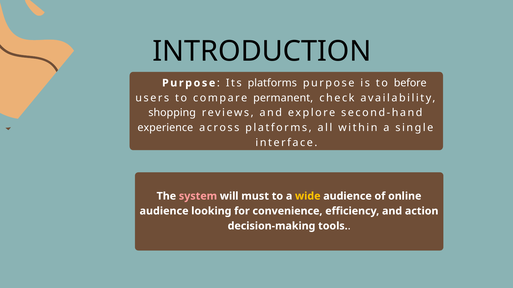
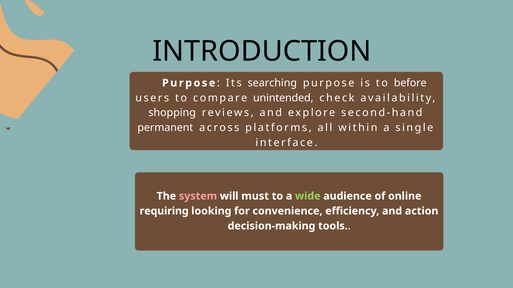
Its platforms: platforms -> searching (272, 83)
permanent: permanent -> unintended (283, 98)
experience: experience -> permanent (165, 128)
wide colour: yellow -> light green (308, 196)
audience: audience -> requiring (164, 211)
